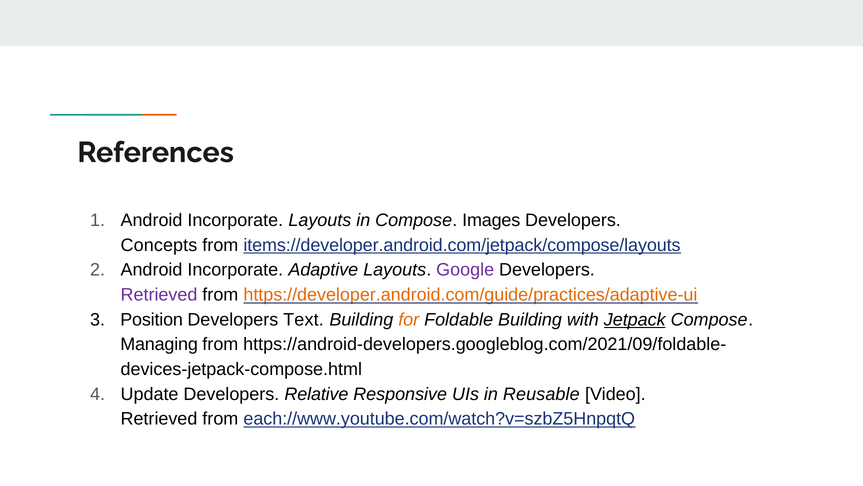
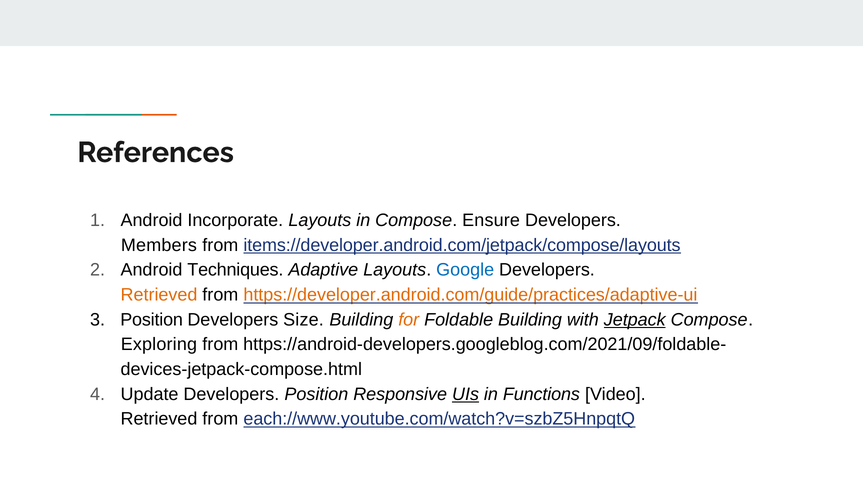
Images: Images -> Ensure (491, 220)
Concepts: Concepts -> Members (159, 245)
Incorporate: Incorporate -> Techniques (235, 270)
Google colour: purple -> blue (465, 270)
Retrieved colour: purple -> orange (159, 295)
Text: Text -> Size (304, 319)
Managing: Managing -> Exploring (159, 344)
Developers Relative: Relative -> Position (316, 394)
UIs underline: none -> present (466, 394)
Reusable: Reusable -> Functions (541, 394)
